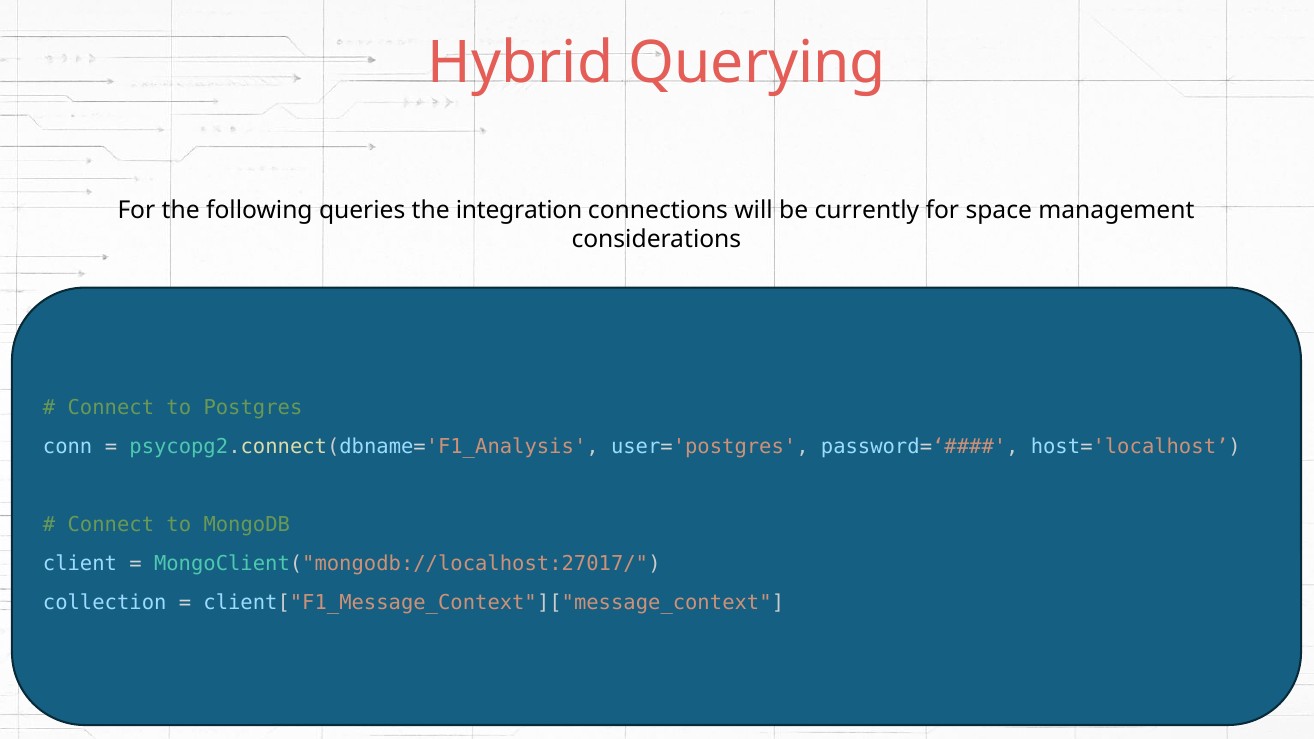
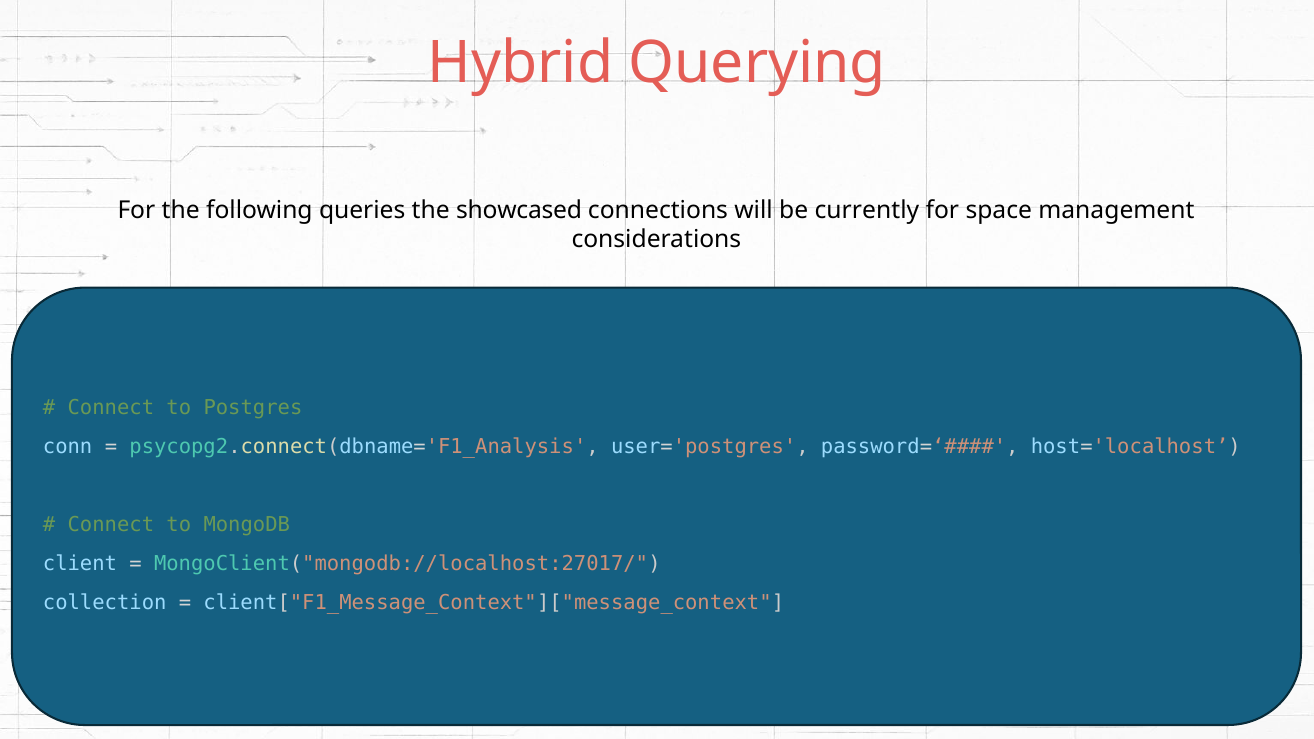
integration: integration -> showcased (519, 210)
